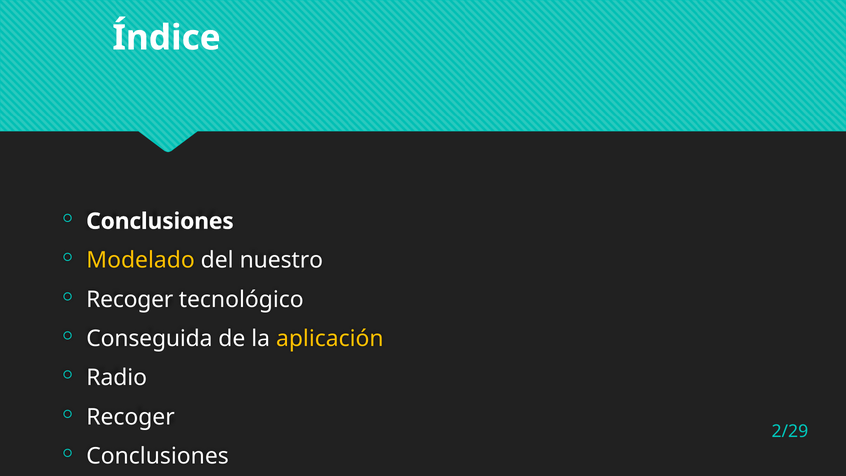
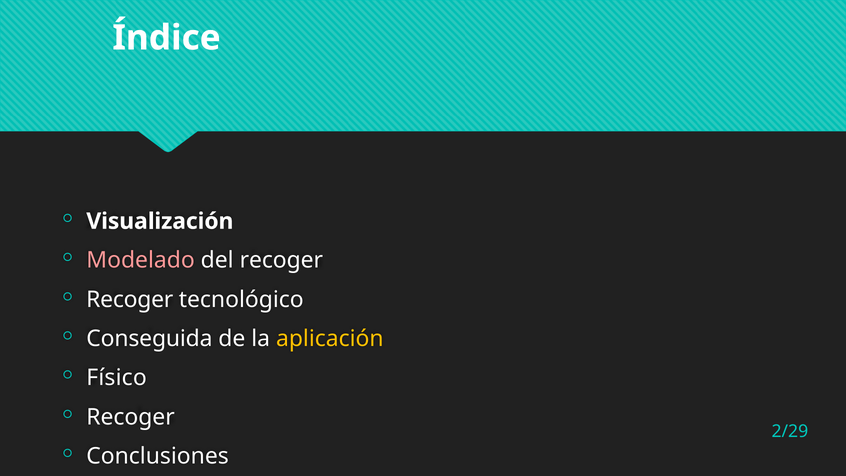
Conclusiones: Conclusiones -> Visualización (160, 221)
Modelado colour: yellow -> pink (141, 260)
del nuestro: nuestro -> recoger (281, 260)
Radio: Radio -> Físico (117, 378)
